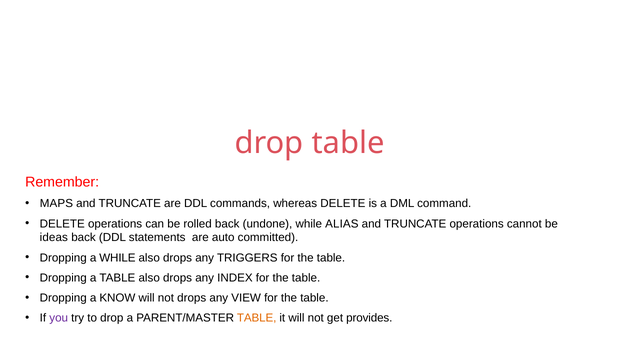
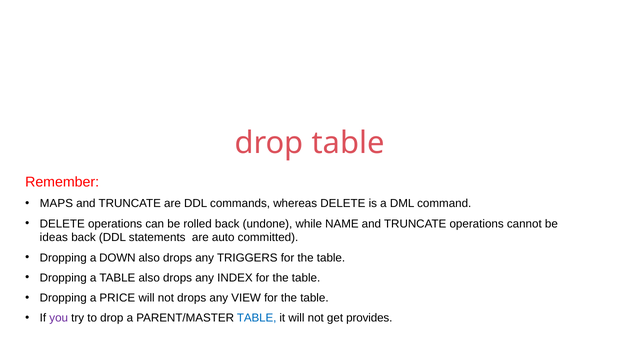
ALIAS: ALIAS -> NAME (342, 224)
a WHILE: WHILE -> DOWN (117, 258)
KNOW: KNOW -> PRICE (117, 298)
TABLE colour: orange -> blue (257, 318)
